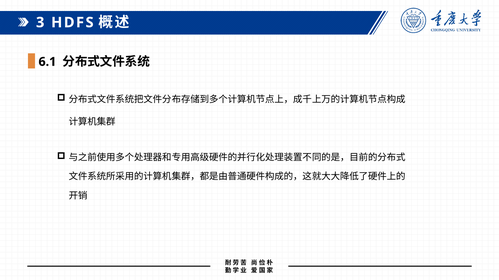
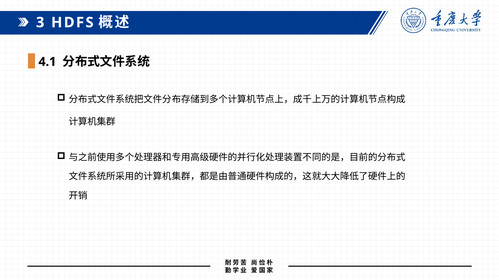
6.1: 6.1 -> 4.1 (47, 62)
